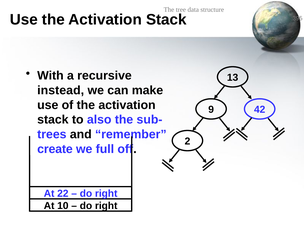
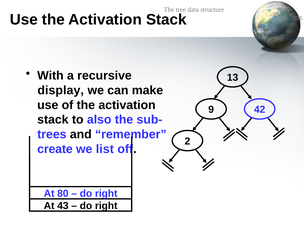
instead: instead -> display (61, 90)
full: full -> list (105, 149)
22: 22 -> 80 (63, 193)
10: 10 -> 43 (63, 206)
